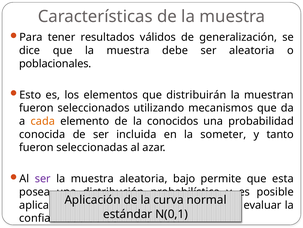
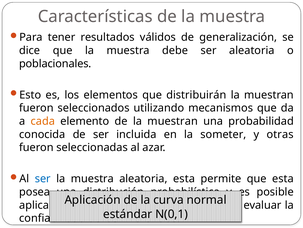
de la conocidos: conocidos -> muestran (173, 121)
tanto: tanto -> otras (280, 134)
ser colour: purple -> blue (43, 178)
aleatoria bajo: bajo -> esta (184, 178)
